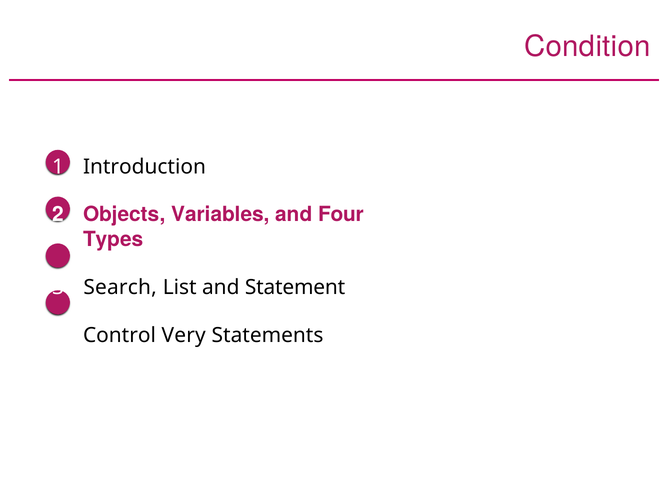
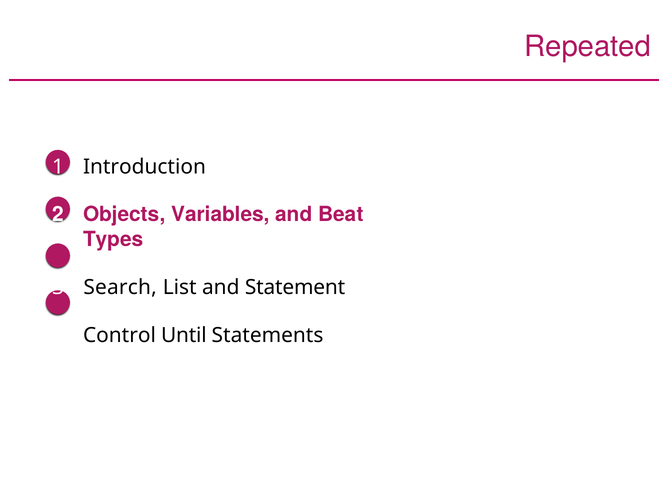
Condition: Condition -> Repeated (588, 46)
Four: Four -> Beat (341, 215)
Very: Very -> Until (184, 335)
